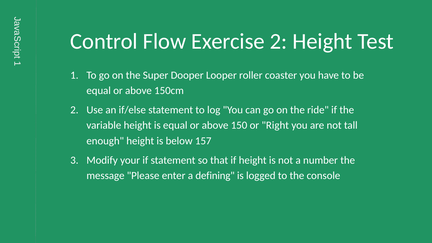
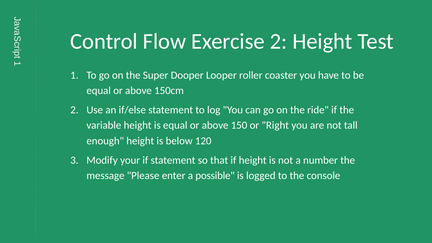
157: 157 -> 120 (203, 141)
defining: defining -> possible (215, 176)
